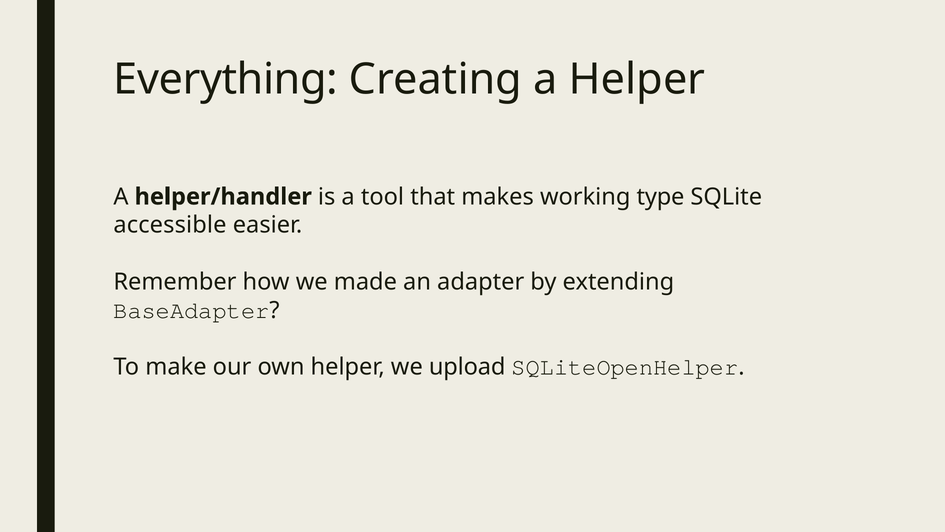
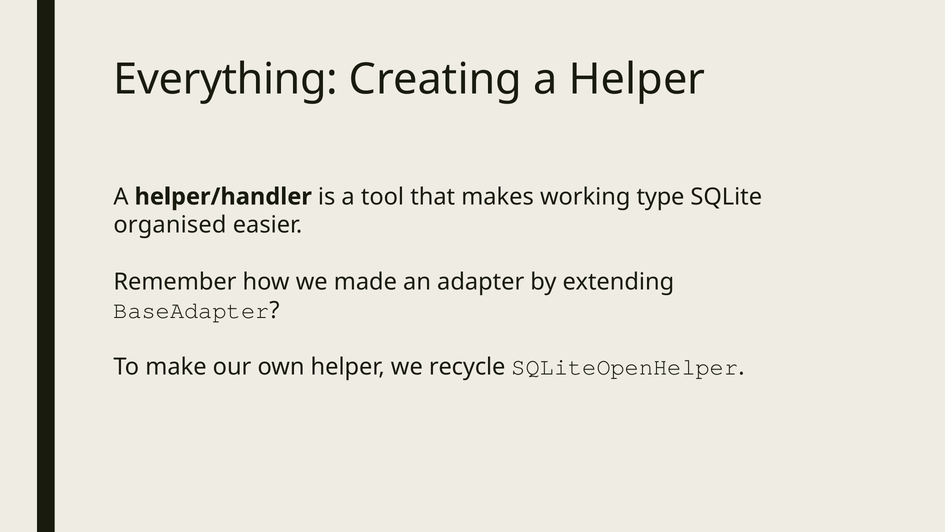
accessible: accessible -> organised (170, 225)
upload: upload -> recycle (467, 367)
